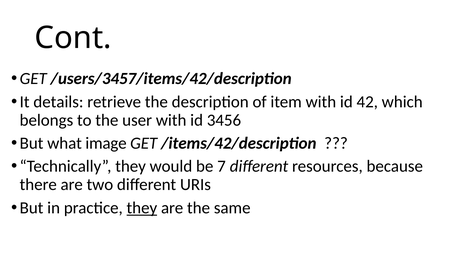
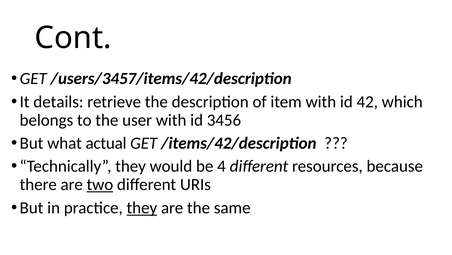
image: image -> actual (106, 143)
7: 7 -> 4 (222, 166)
two underline: none -> present (100, 184)
